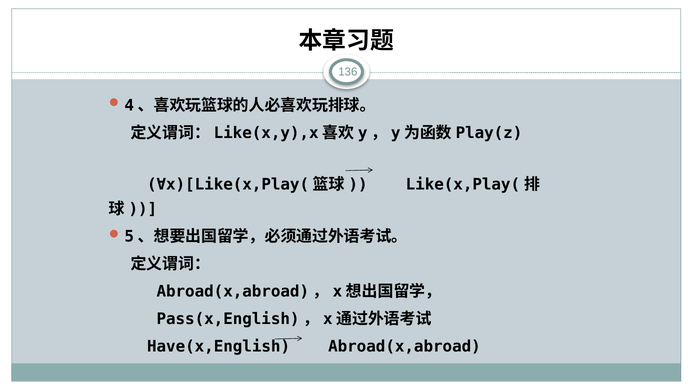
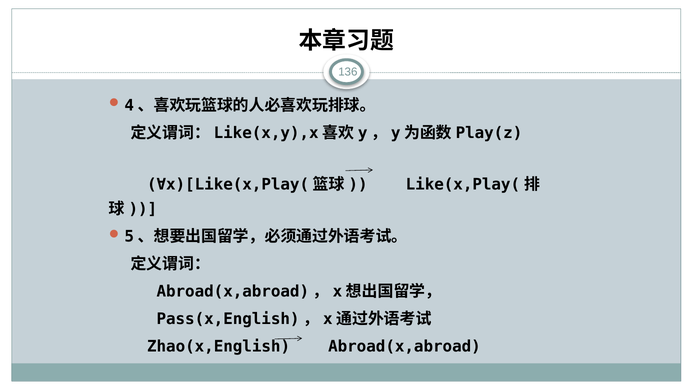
Have(x,English: Have(x,English -> Zhao(x,English (219, 346)
